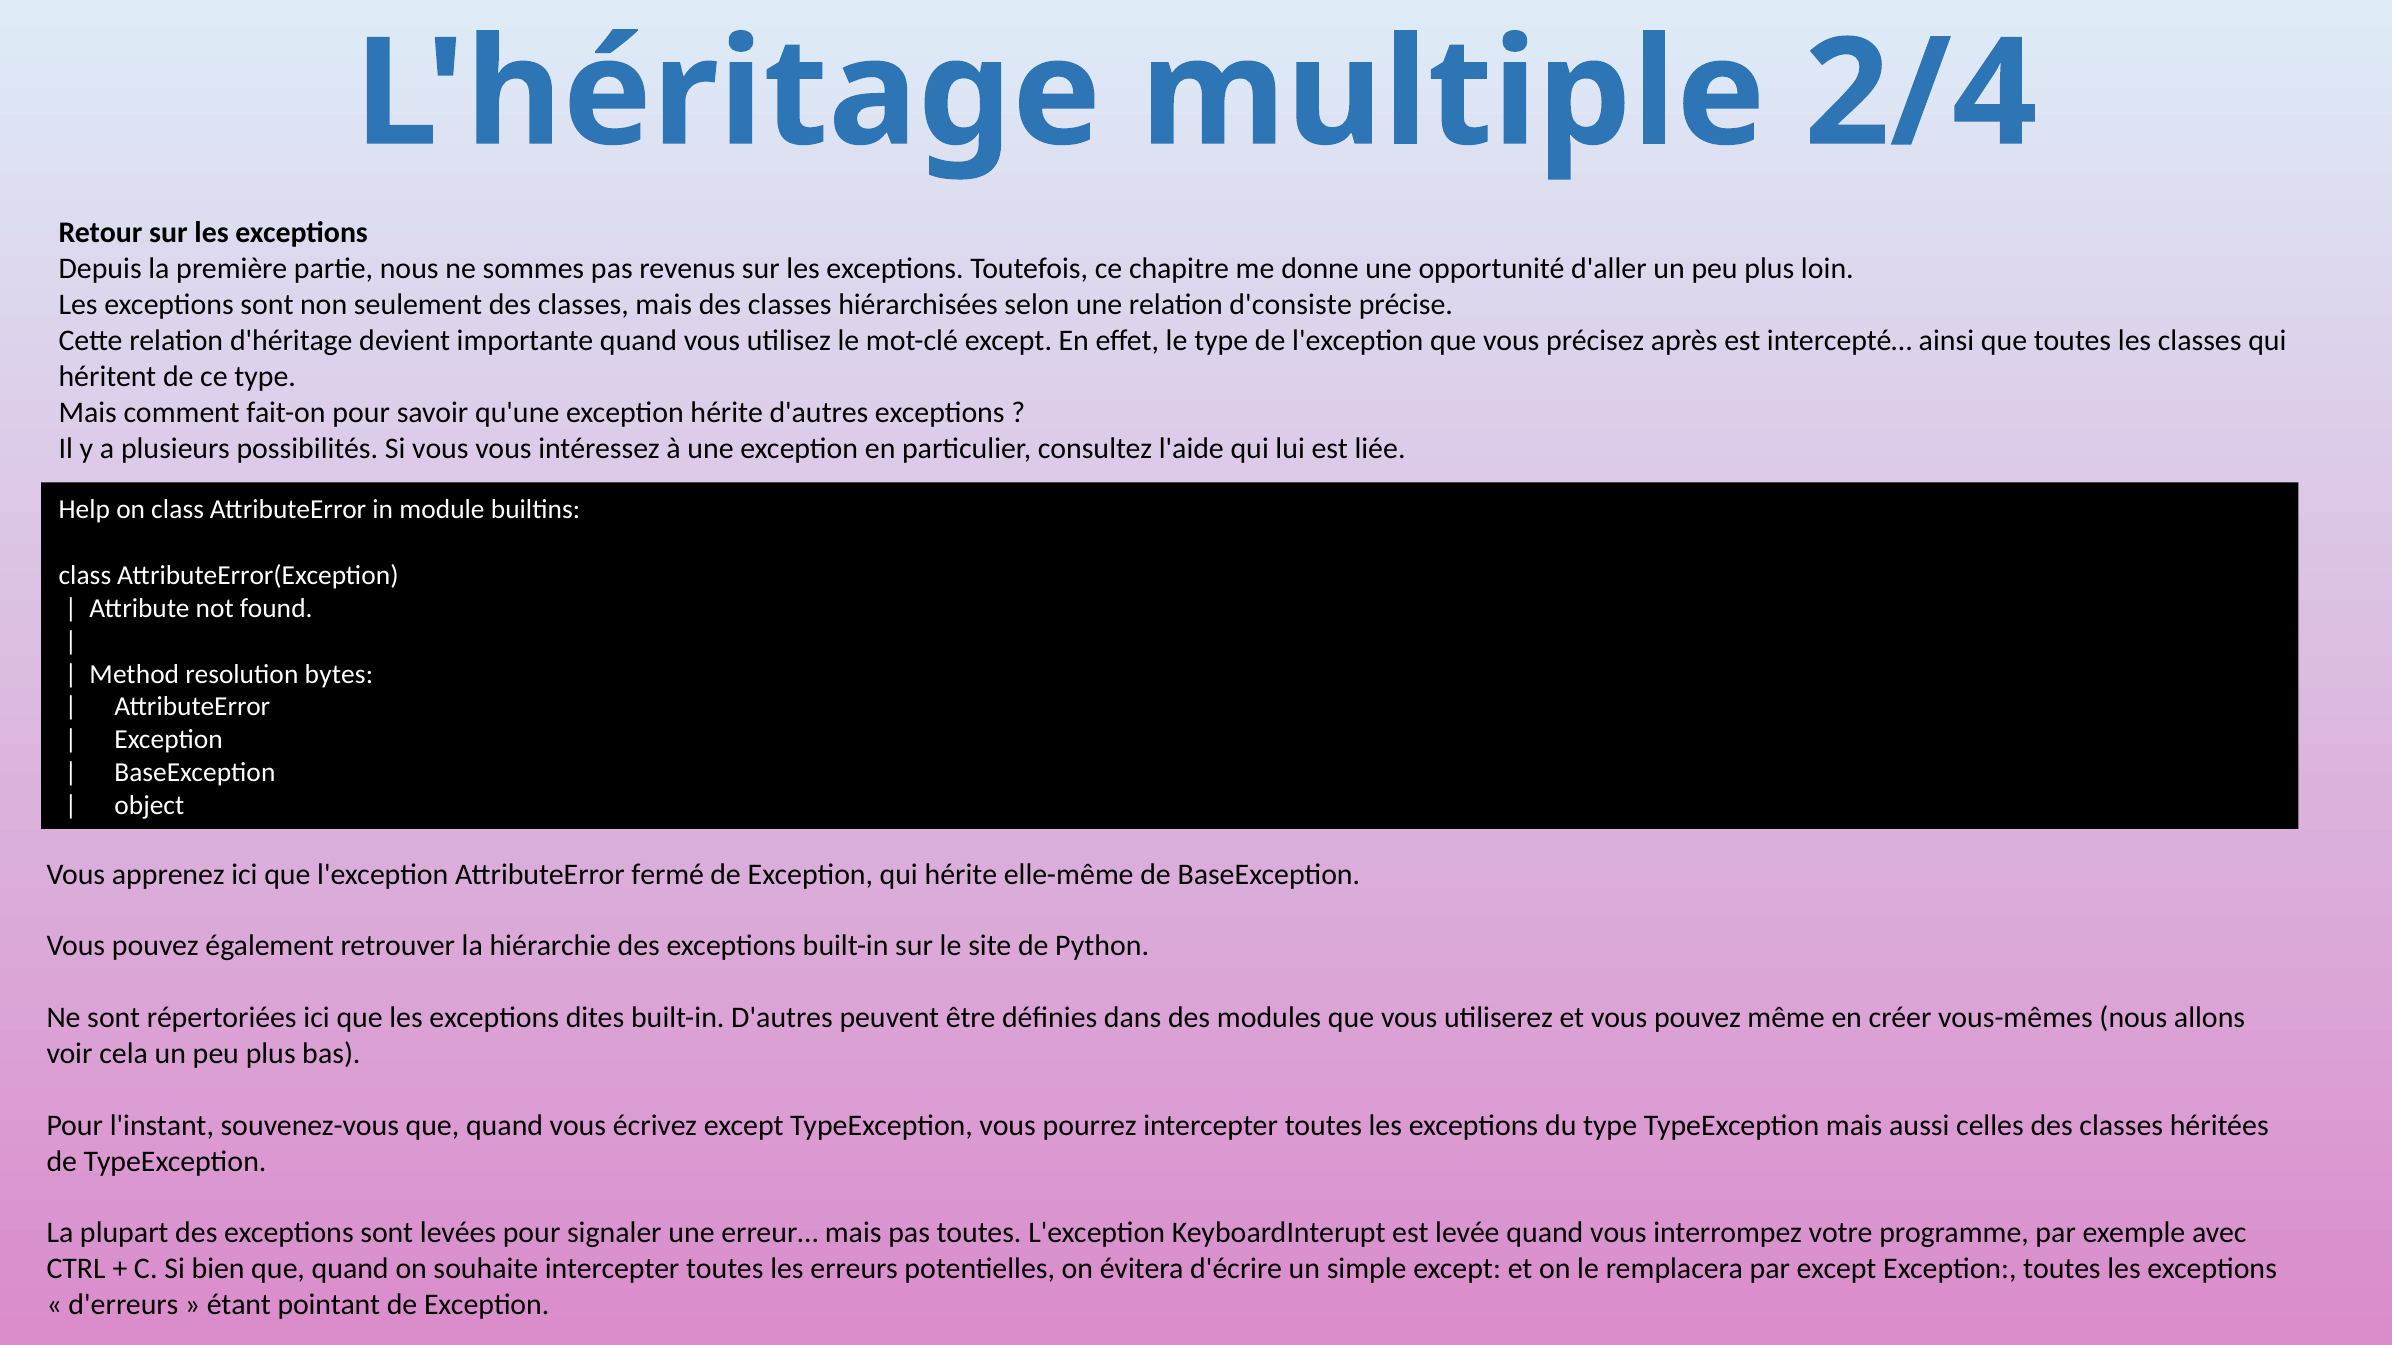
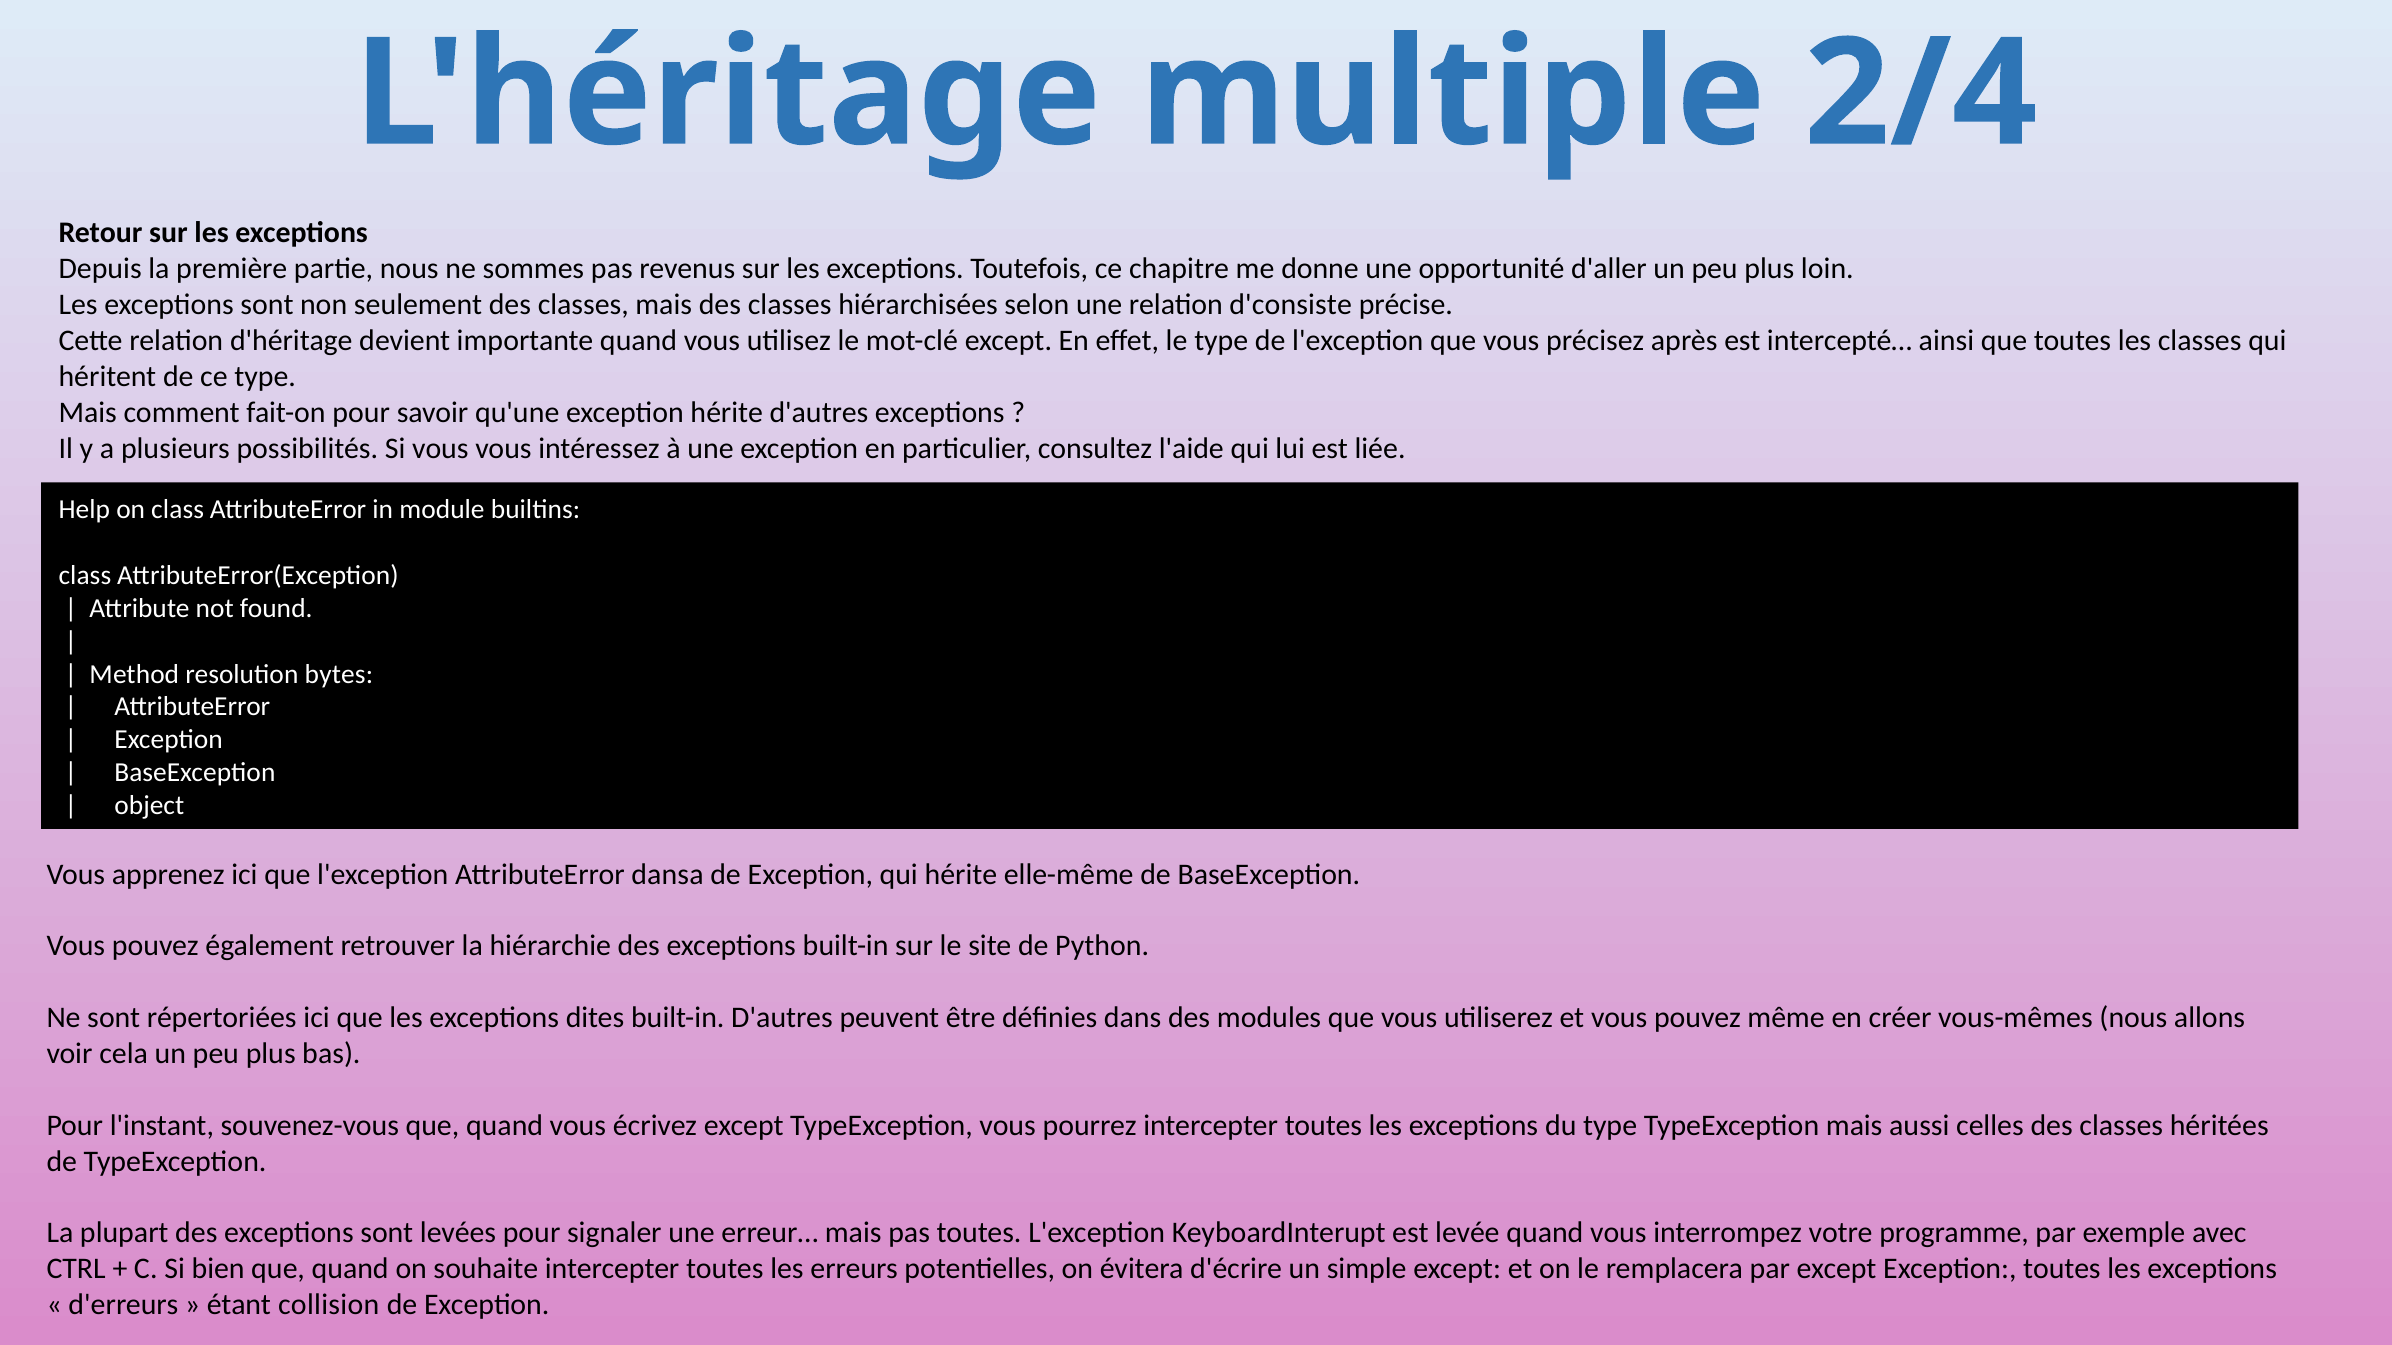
fermé: fermé -> dansa (667, 875)
pointant: pointant -> collision (329, 1305)
